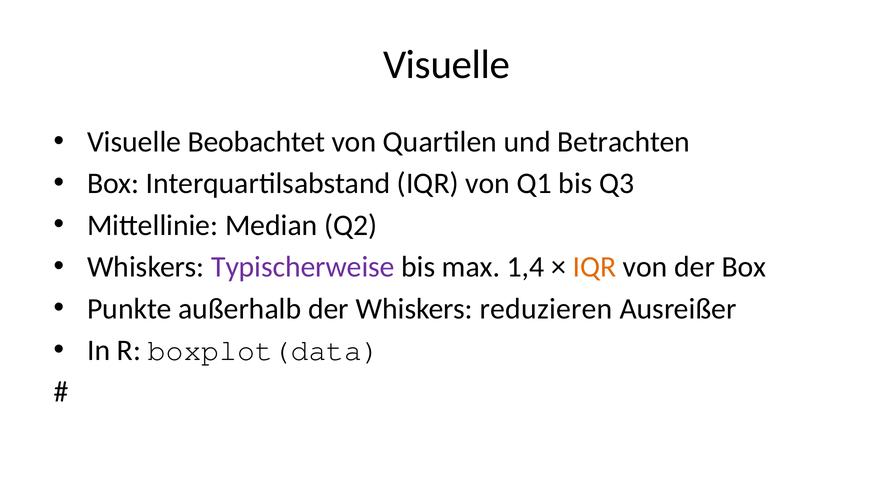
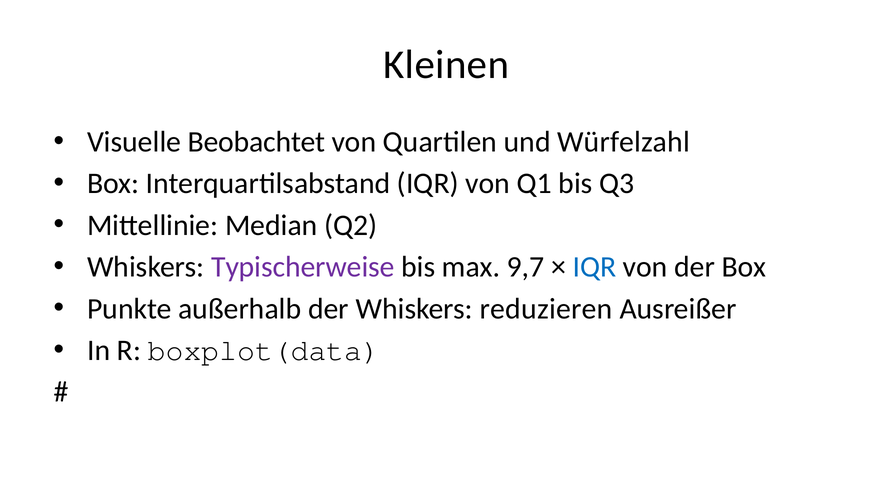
Visuelle: Visuelle -> Kleinen (446, 65)
Betrachten: Betrachten -> Würfelzahl (624, 142)
1,4: 1,4 -> 9,7 (526, 267)
IQR colour: orange -> blue (594, 267)
